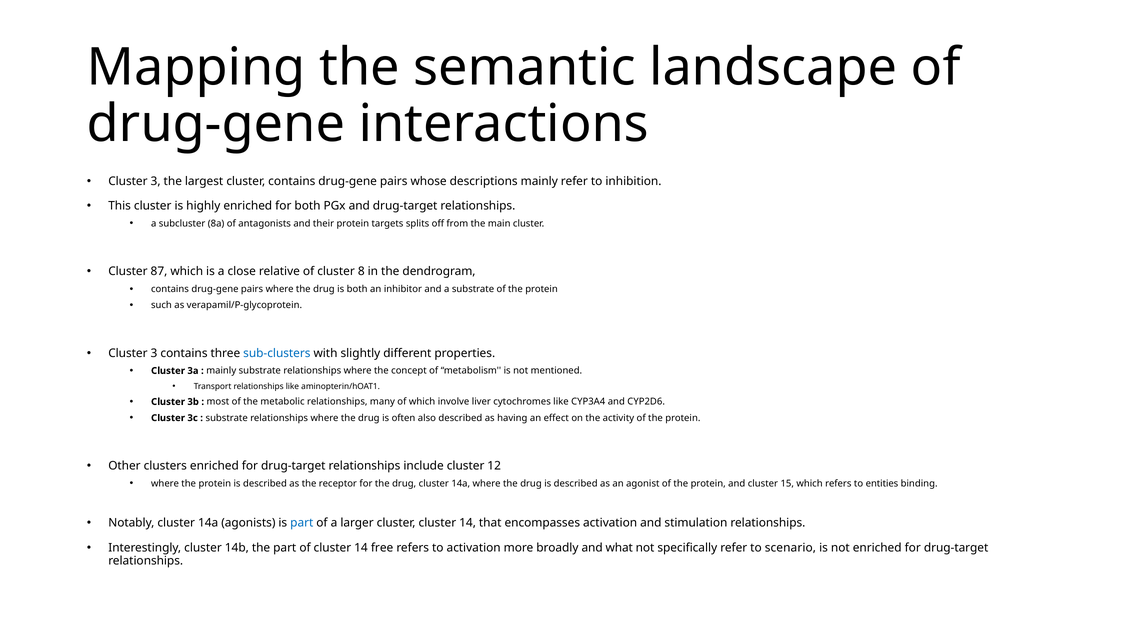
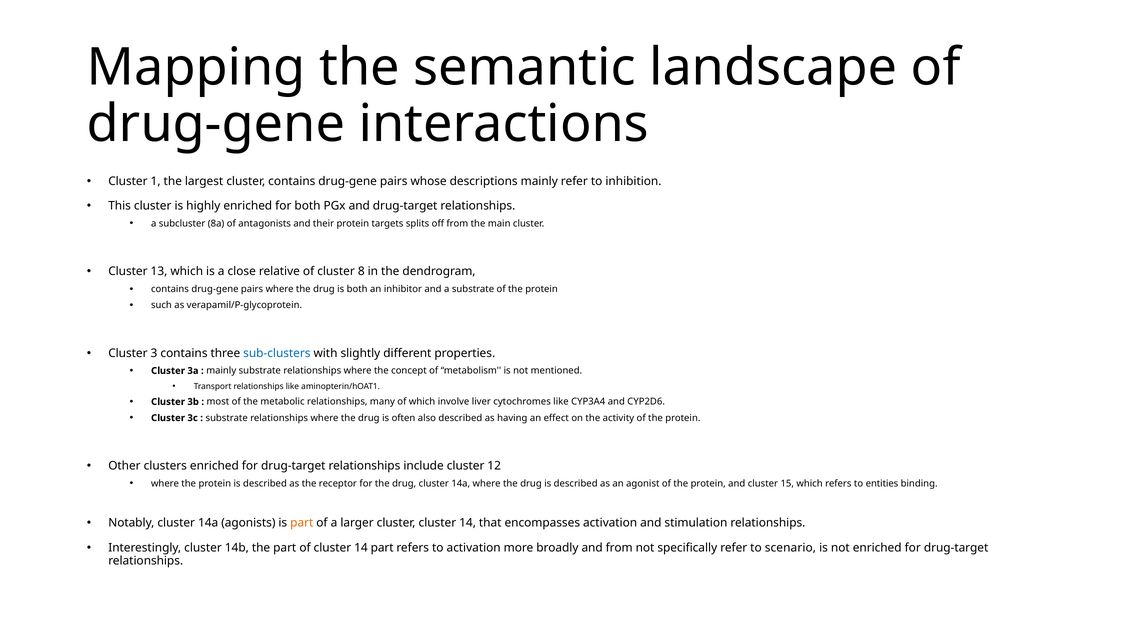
3: 3 -> 1 (156, 181)
87: 87 -> 13 (159, 272)
part colour: blue -> orange (302, 523)
14 free: free -> part (382, 548)
and what: what -> from (619, 548)
